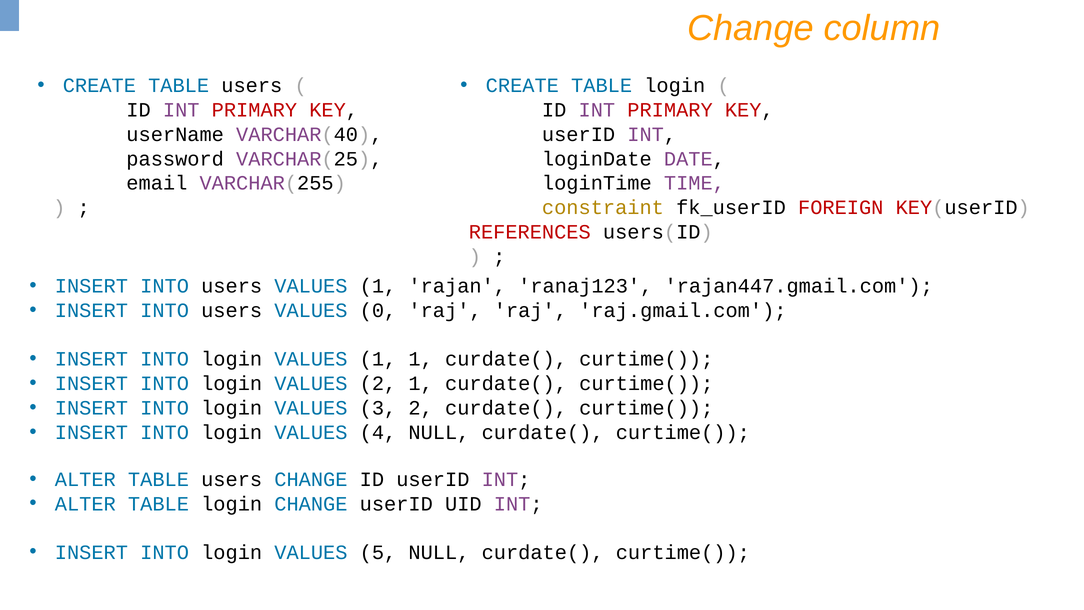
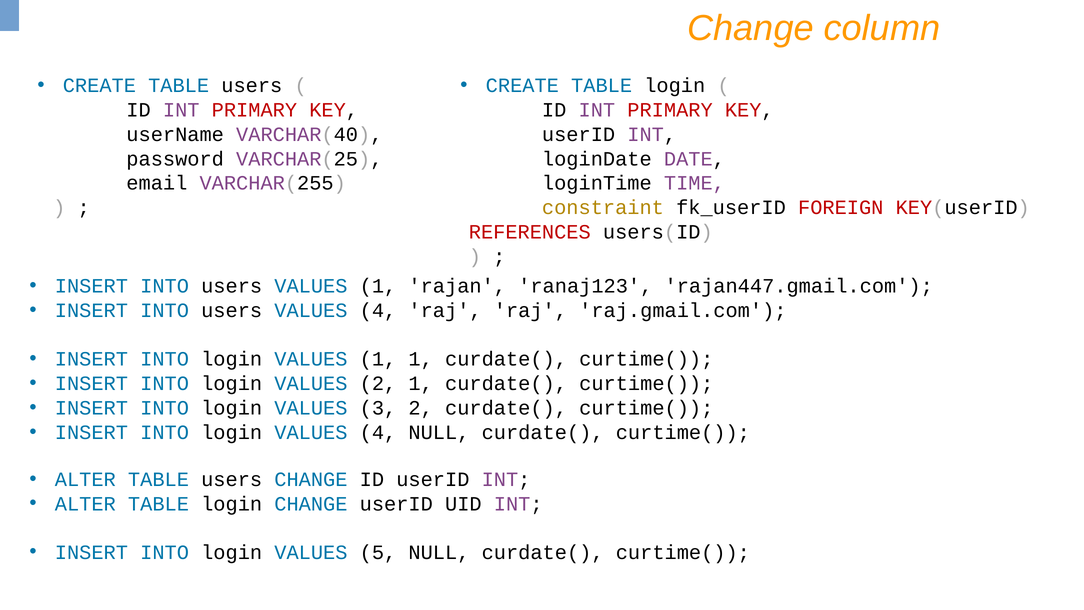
users VALUES 0: 0 -> 4 (378, 310)
